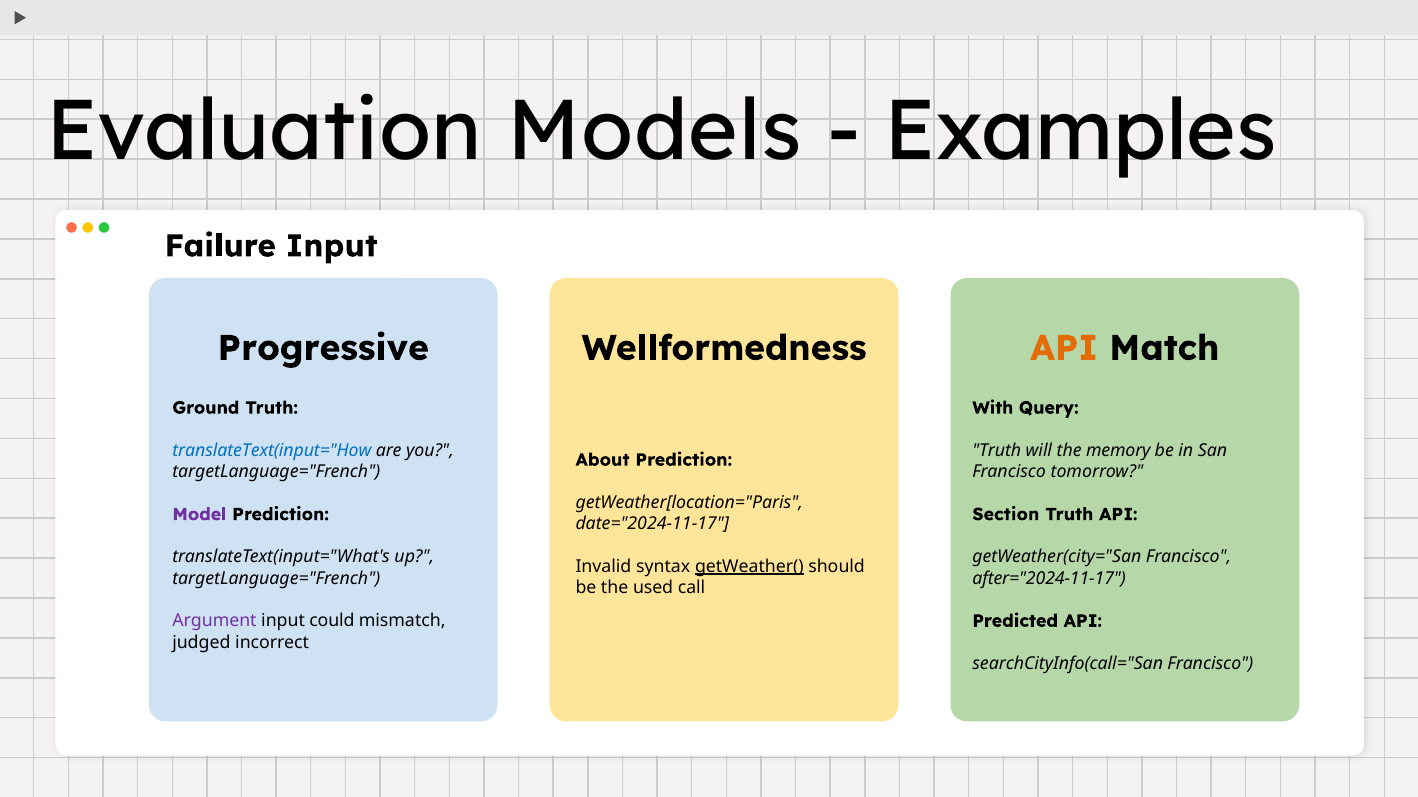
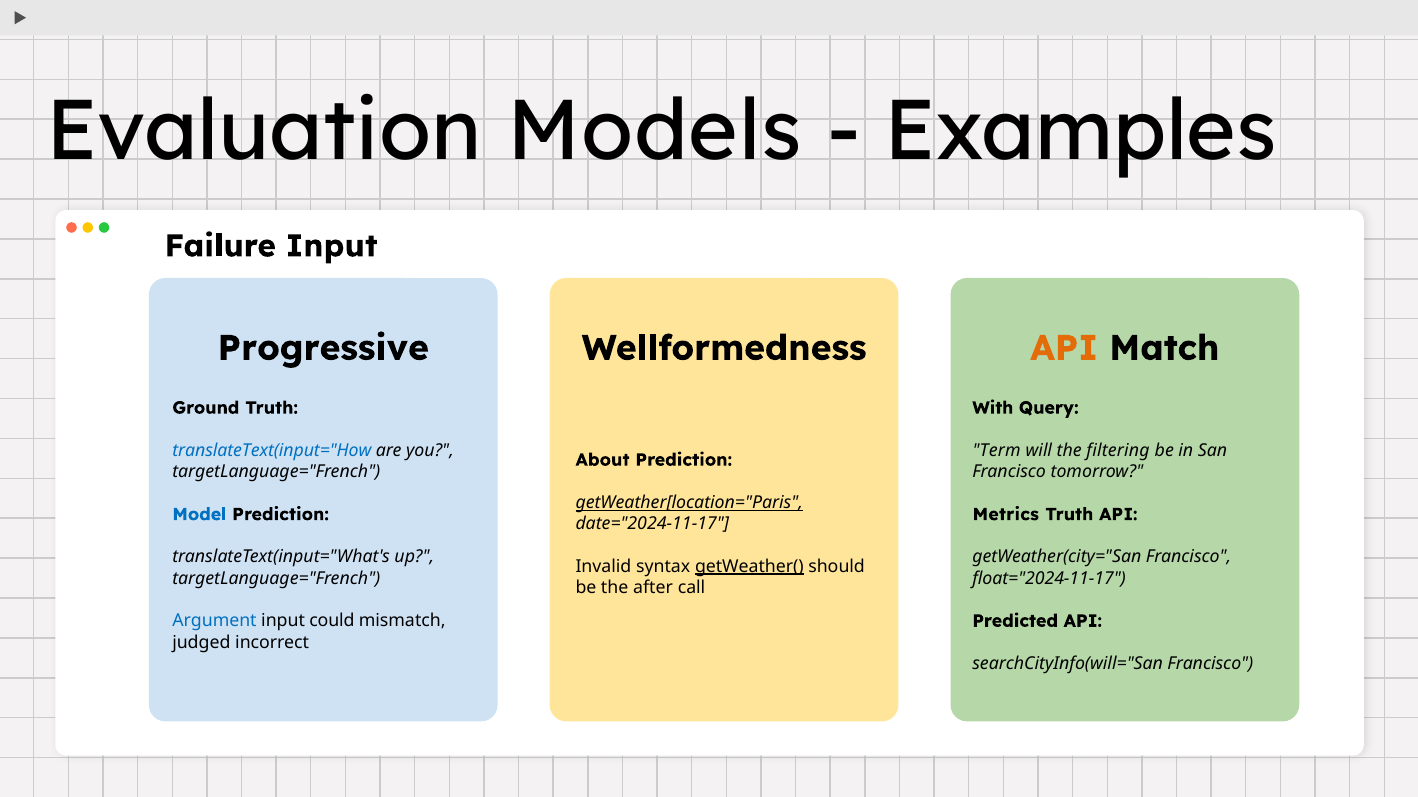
Truth: Truth -> Term (997, 451)
memory: memory -> filtering (1118, 451)
getWeather[location="Paris underline: none -> present (689, 503)
Model colour: purple -> blue (199, 515)
Section: Section -> Metrics (1006, 515)
after="2024-11-17: after="2024-11-17 -> float="2024-11-17 (1049, 579)
used: used -> after (653, 588)
Argument colour: purple -> blue (214, 621)
searchCityInfo(call="San: searchCityInfo(call="San -> searchCityInfo(will="San (1068, 664)
